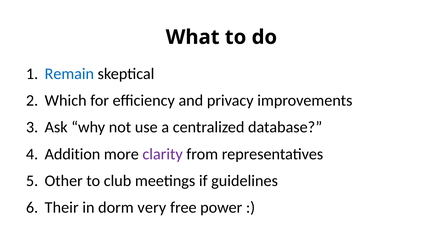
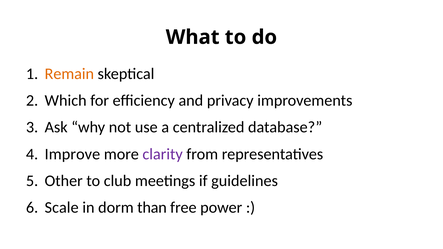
Remain colour: blue -> orange (69, 74)
Addition: Addition -> Improve (72, 154)
Their: Their -> Scale (62, 208)
very: very -> than (152, 208)
